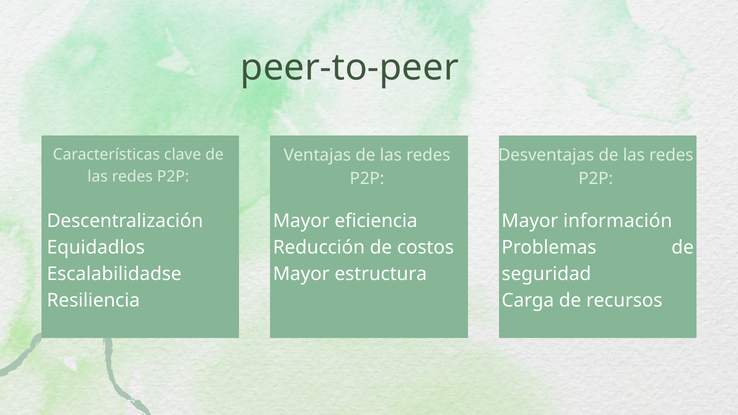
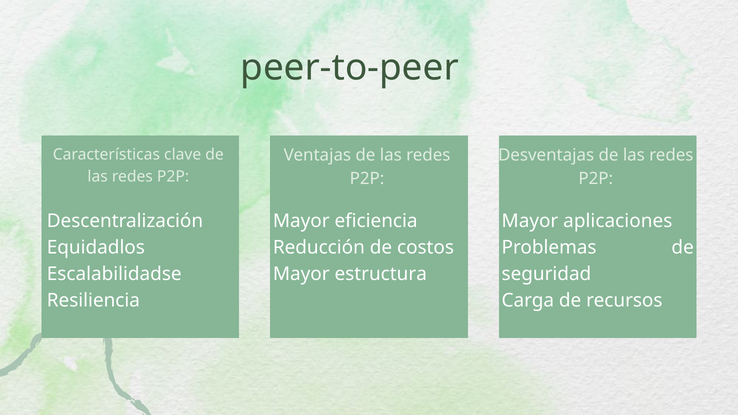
información: información -> aplicaciones (618, 221)
